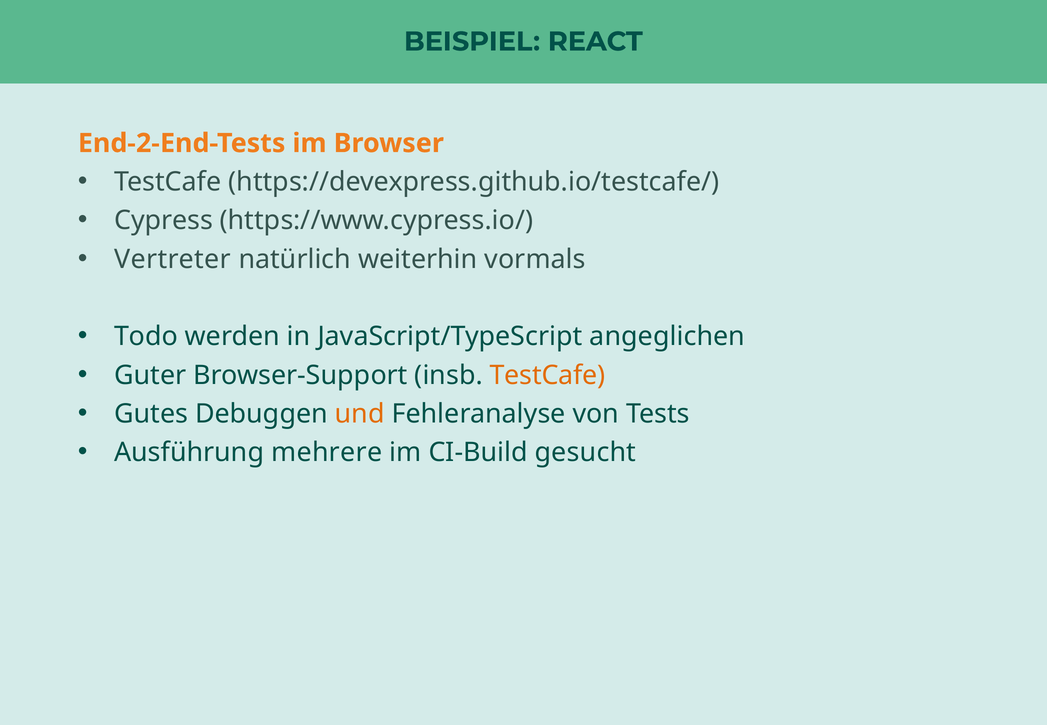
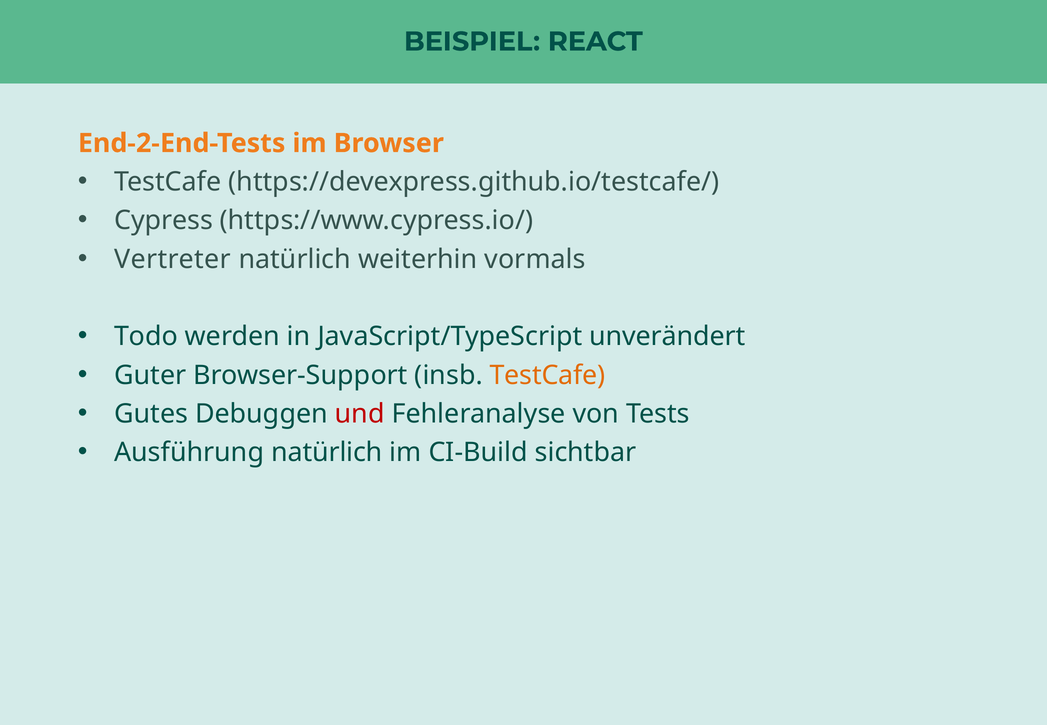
angeglichen: angeglichen -> unverändert (667, 337)
und colour: orange -> red (360, 414)
Ausführung mehrere: mehrere -> natürlich (327, 452)
gesucht: gesucht -> sichtbar (586, 452)
